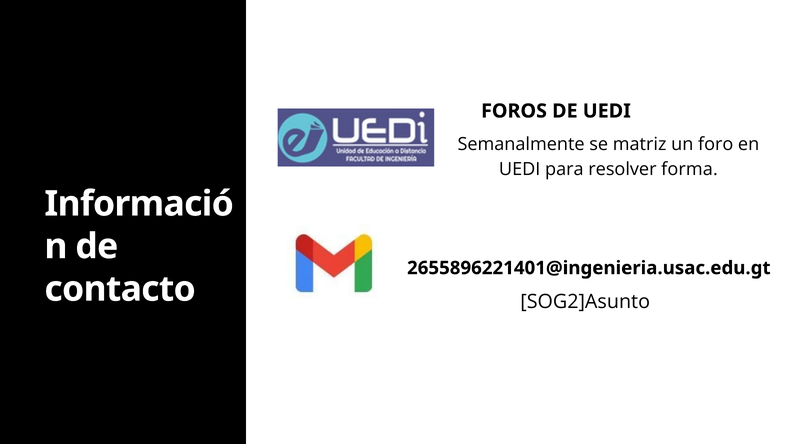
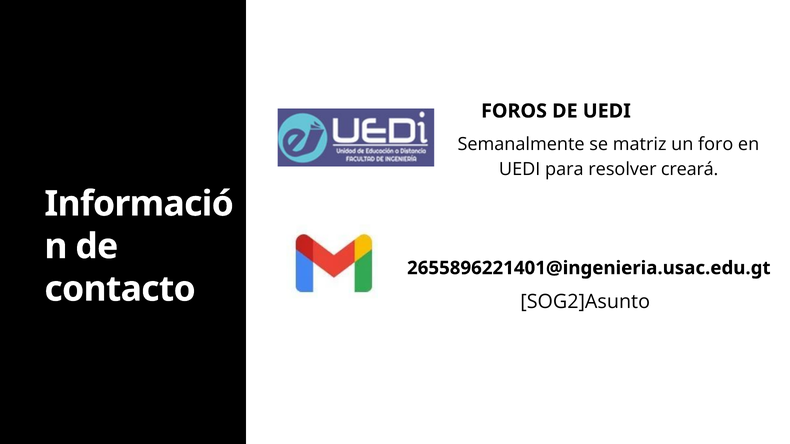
forma: forma -> creará (690, 170)
